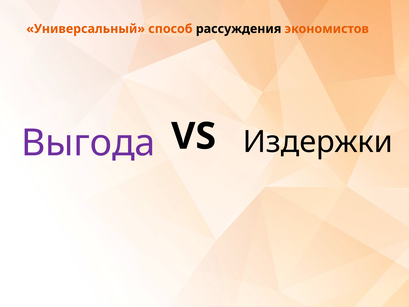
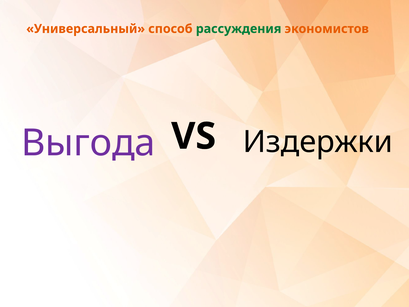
рассуждения colour: black -> green (239, 29)
